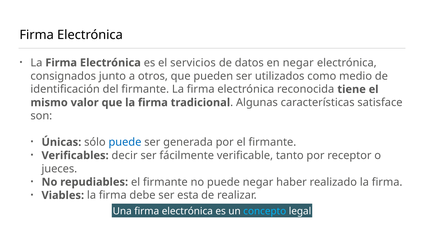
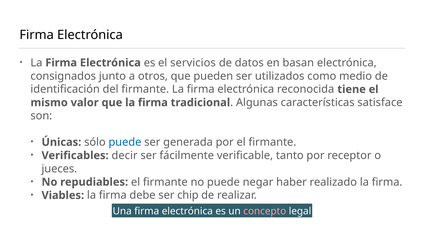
en negar: negar -> basan (298, 63)
esta: esta -> chip (188, 195)
concepto colour: light blue -> pink (265, 211)
